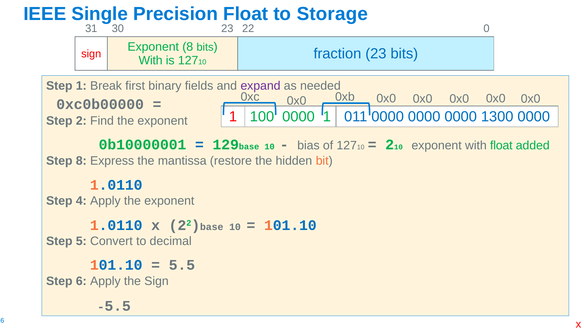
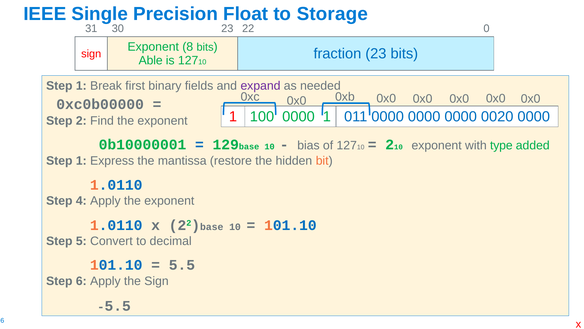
With: With -> Able (151, 60)
1300: 1300 -> 0020 (497, 117)
with float: float -> type (501, 145)
8: 8 -> 1 (81, 160)
